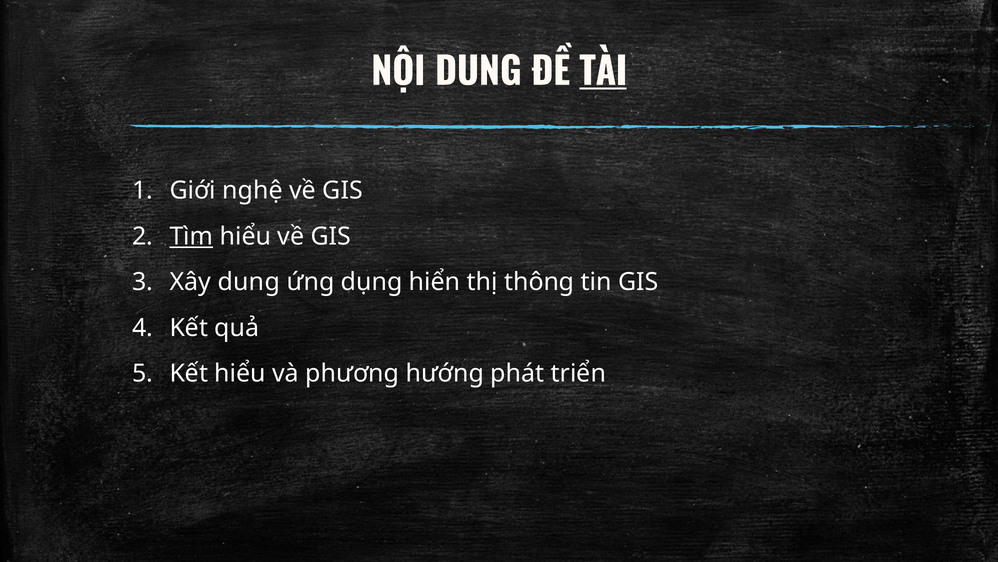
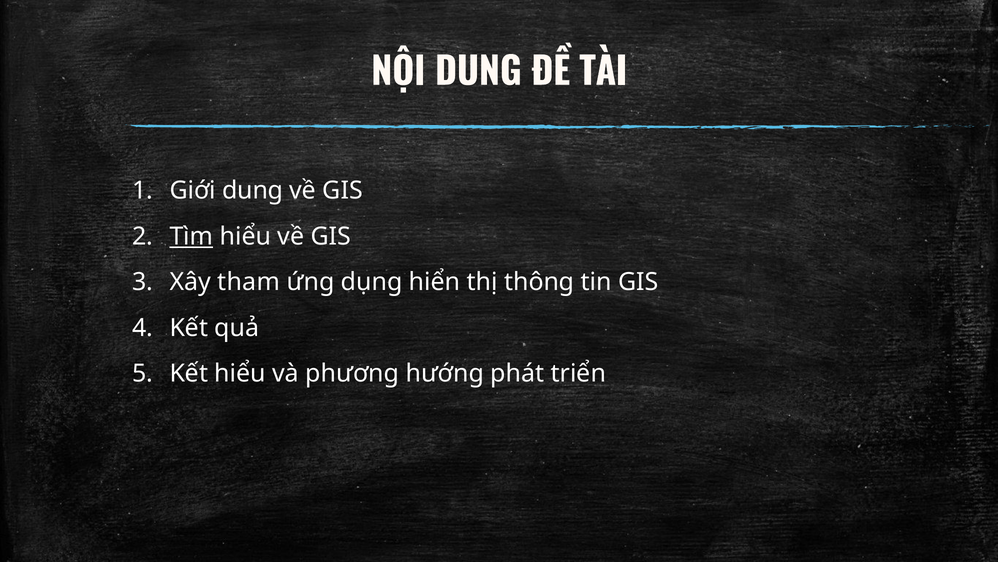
TÀI underline: present -> none (603, 72)
Giới nghệ: nghệ -> dung (253, 191)
Xây dung: dung -> tham (249, 282)
